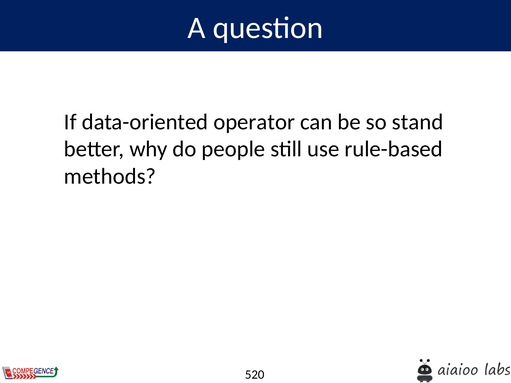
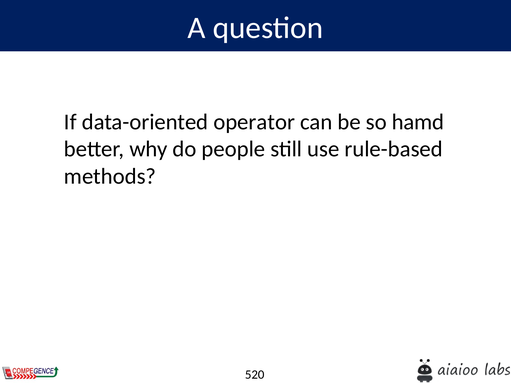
stand: stand -> hamd (418, 122)
